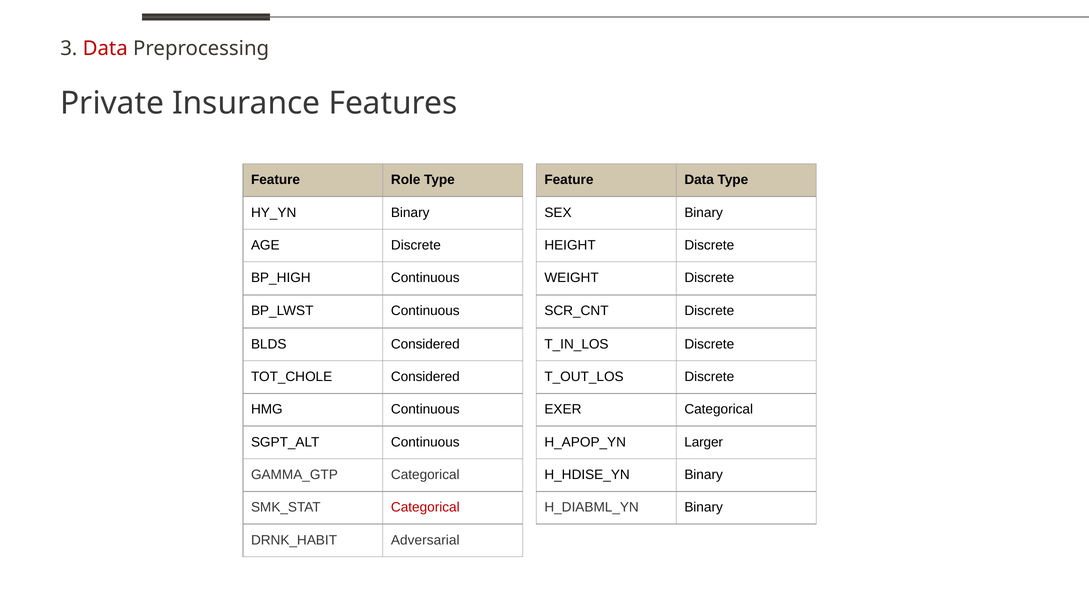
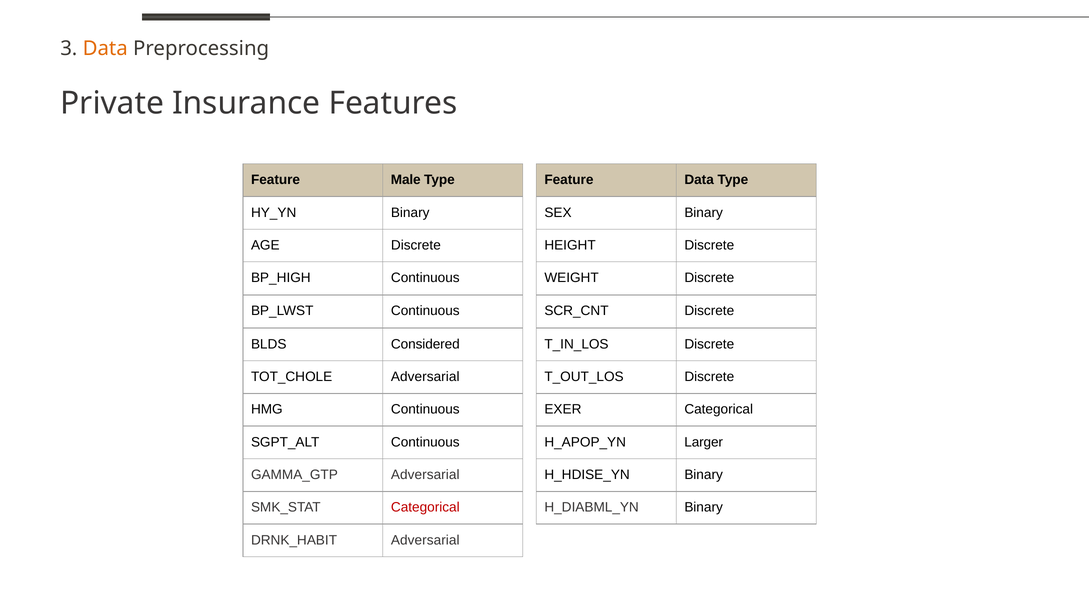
Data colour: red -> orange (105, 49)
Role: Role -> Male (406, 180)
Considered: Considered -> Adversarial (425, 377)
Categorical: Categorical -> Adversarial (425, 474)
